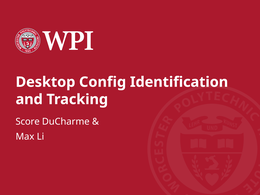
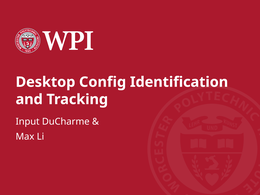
Score: Score -> Input (28, 122)
